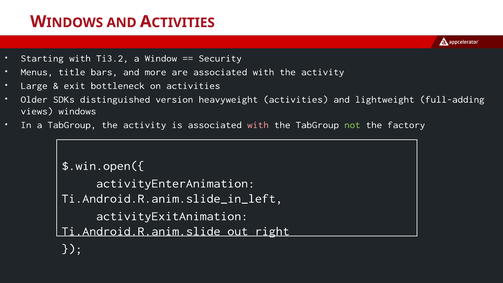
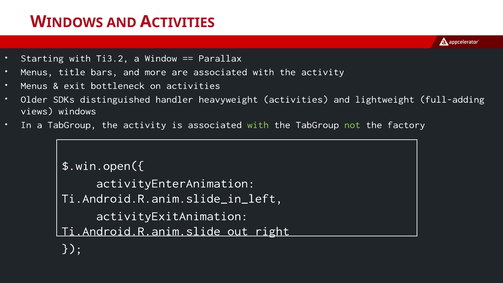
Security: Security -> Parallax (220, 58)
Large: Large -> Menus (34, 86)
version: version -> handler (174, 99)
with colour: pink -> light green (258, 125)
